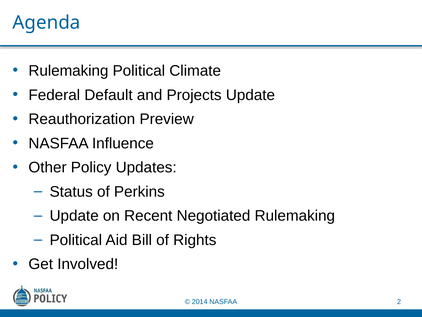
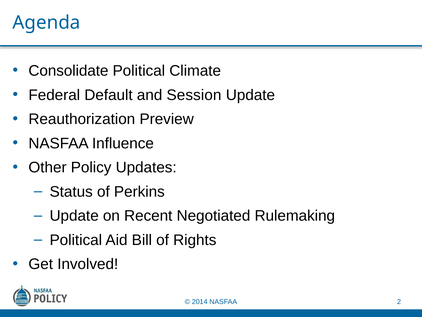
Rulemaking: Rulemaking -> Consolidate (68, 71)
Projects: Projects -> Session (194, 95)
